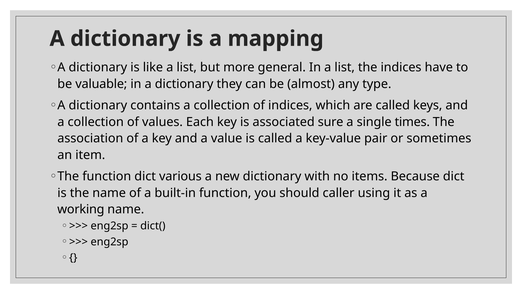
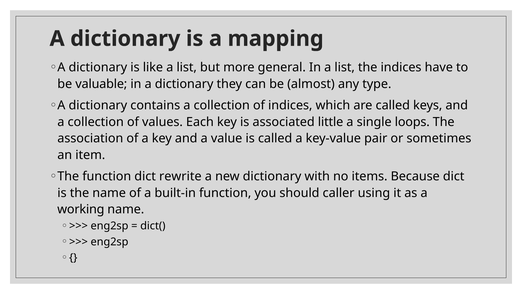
sure: sure -> little (331, 122)
times: times -> loops (412, 122)
various: various -> rewrite (180, 176)
